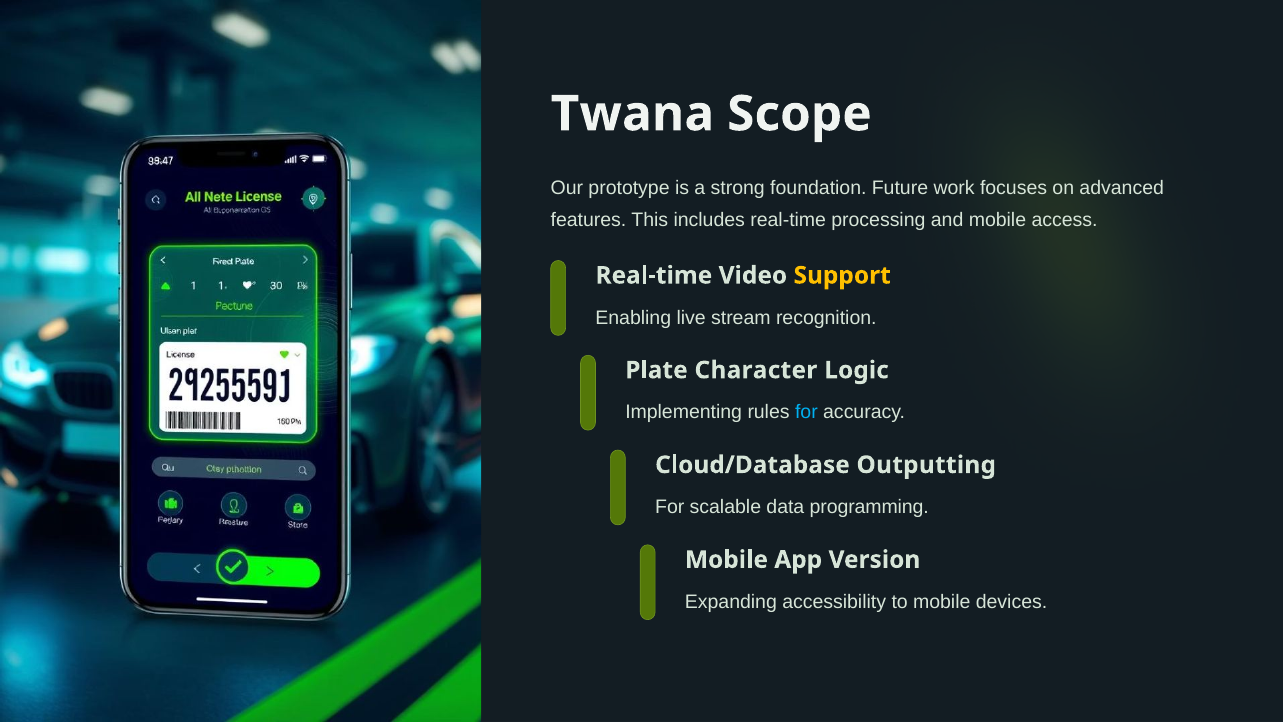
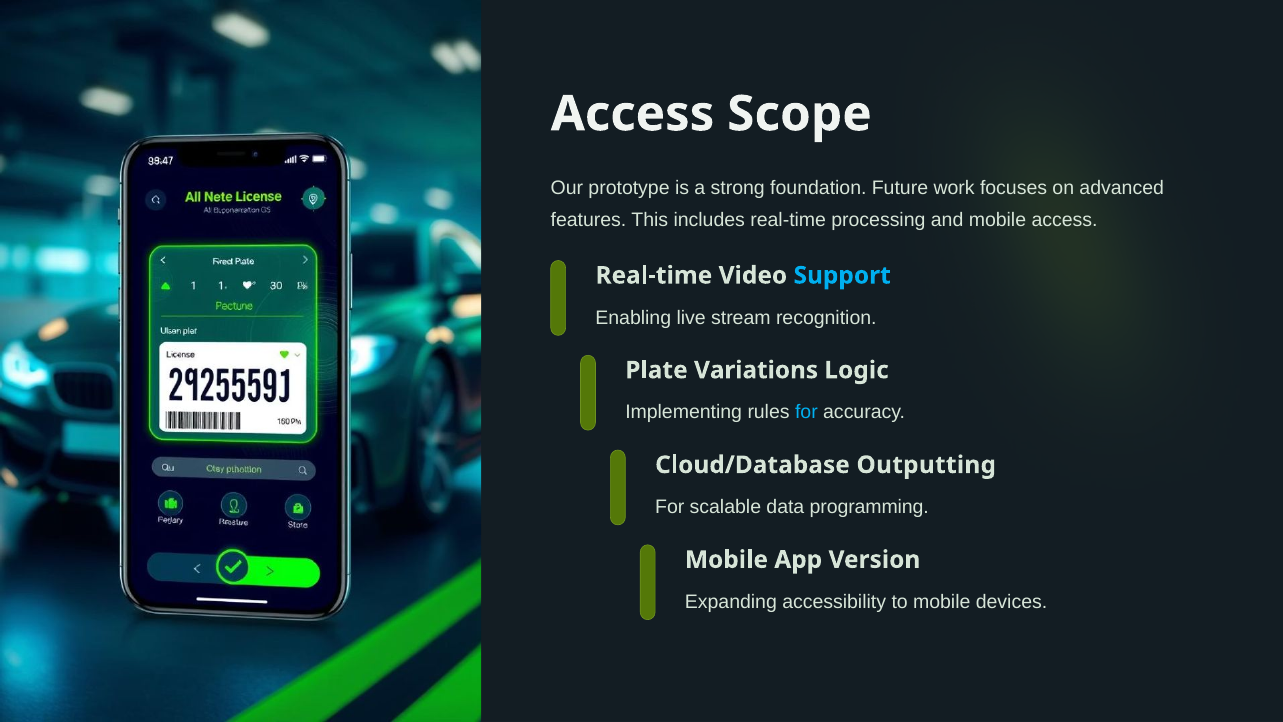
Twana: Twana -> Access (633, 114)
Support colour: yellow -> light blue (842, 275)
Character: Character -> Variations (756, 370)
